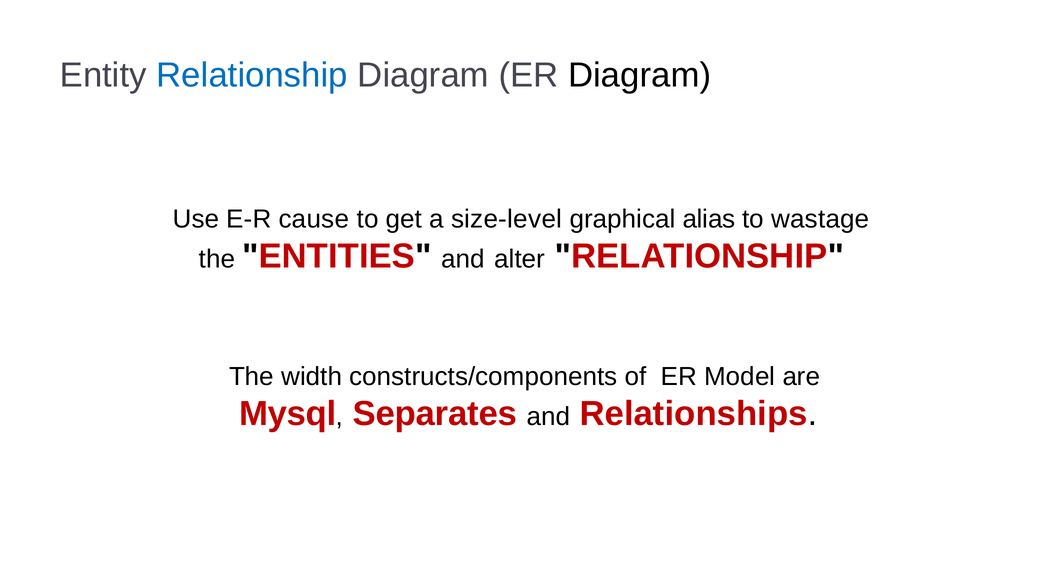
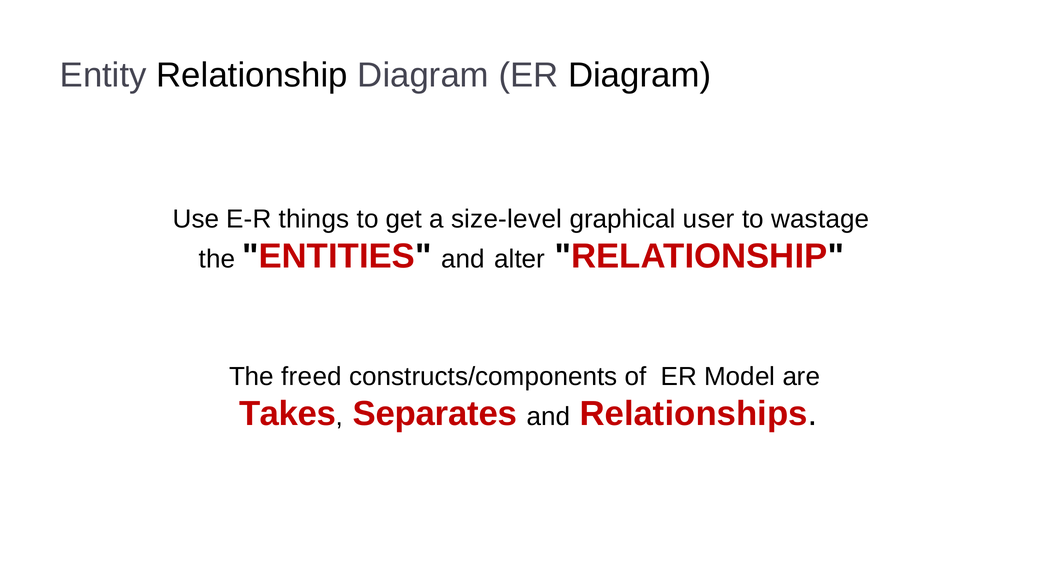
Relationship colour: blue -> black (252, 75)
cause: cause -> things (314, 219)
alias: alias -> user (709, 219)
width: width -> freed (312, 377)
Mysql: Mysql -> Takes (288, 414)
